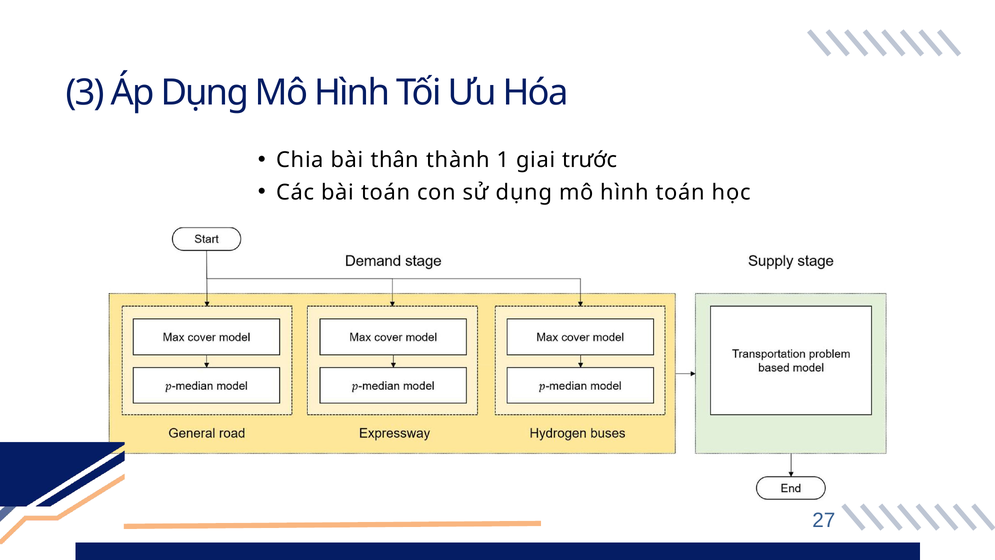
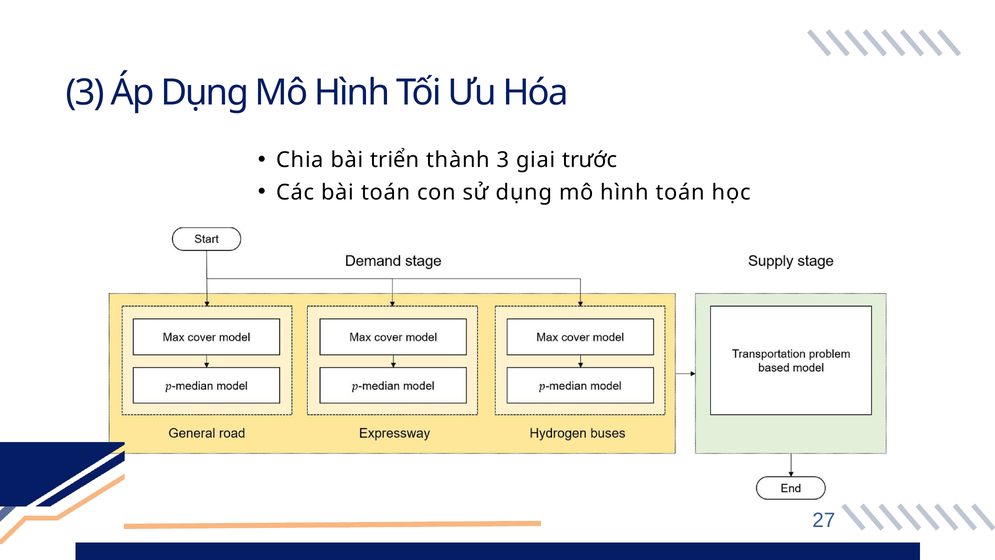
thân: thân -> triển (395, 160)
thành 1: 1 -> 3 (503, 160)
